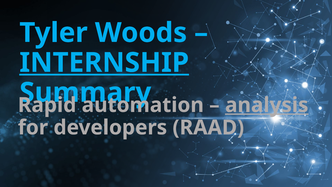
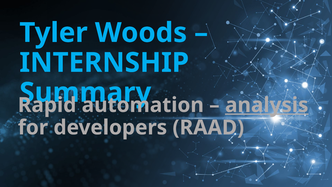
INTERNSHIP underline: present -> none (104, 63)
